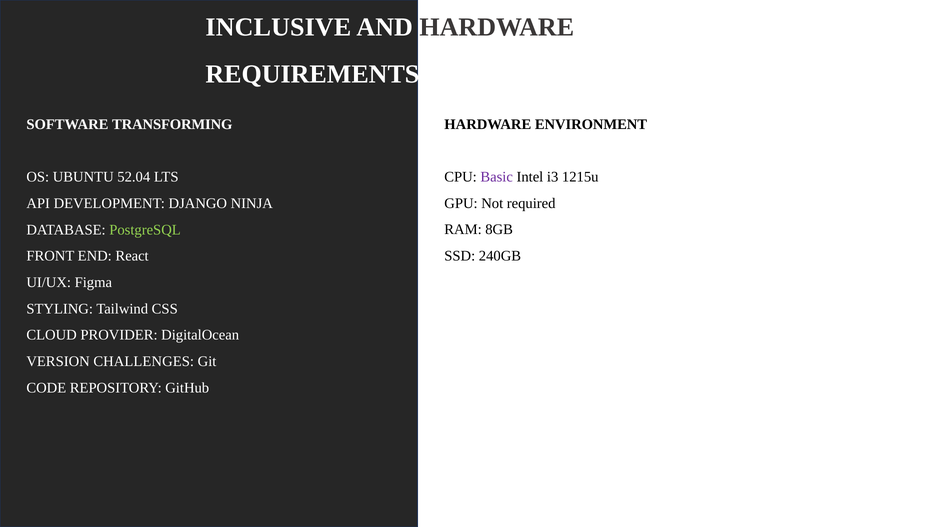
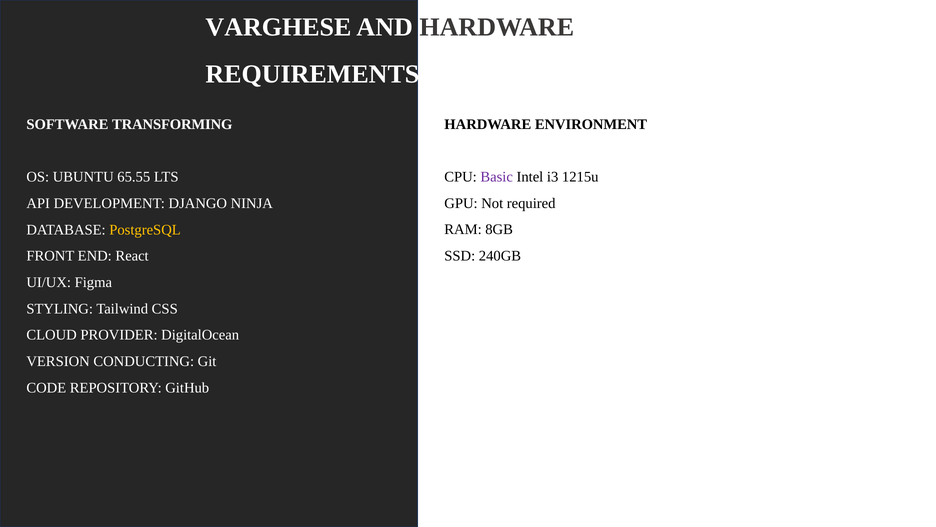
INCLUSIVE: INCLUSIVE -> VARGHESE (278, 27)
52.04: 52.04 -> 65.55 (134, 177)
PostgreSQL colour: light green -> yellow (145, 229)
CHALLENGES: CHALLENGES -> CONDUCTING (144, 361)
